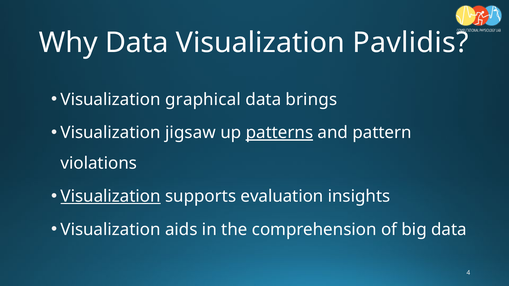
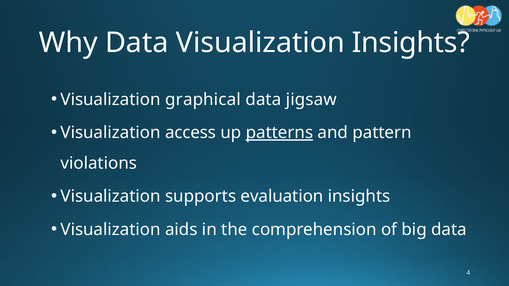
Visualization Pavlidis: Pavlidis -> Insights (411, 43)
brings: brings -> jigsaw (311, 100)
jigsaw: jigsaw -> access (191, 133)
Visualization underline: present -> none (111, 197)
